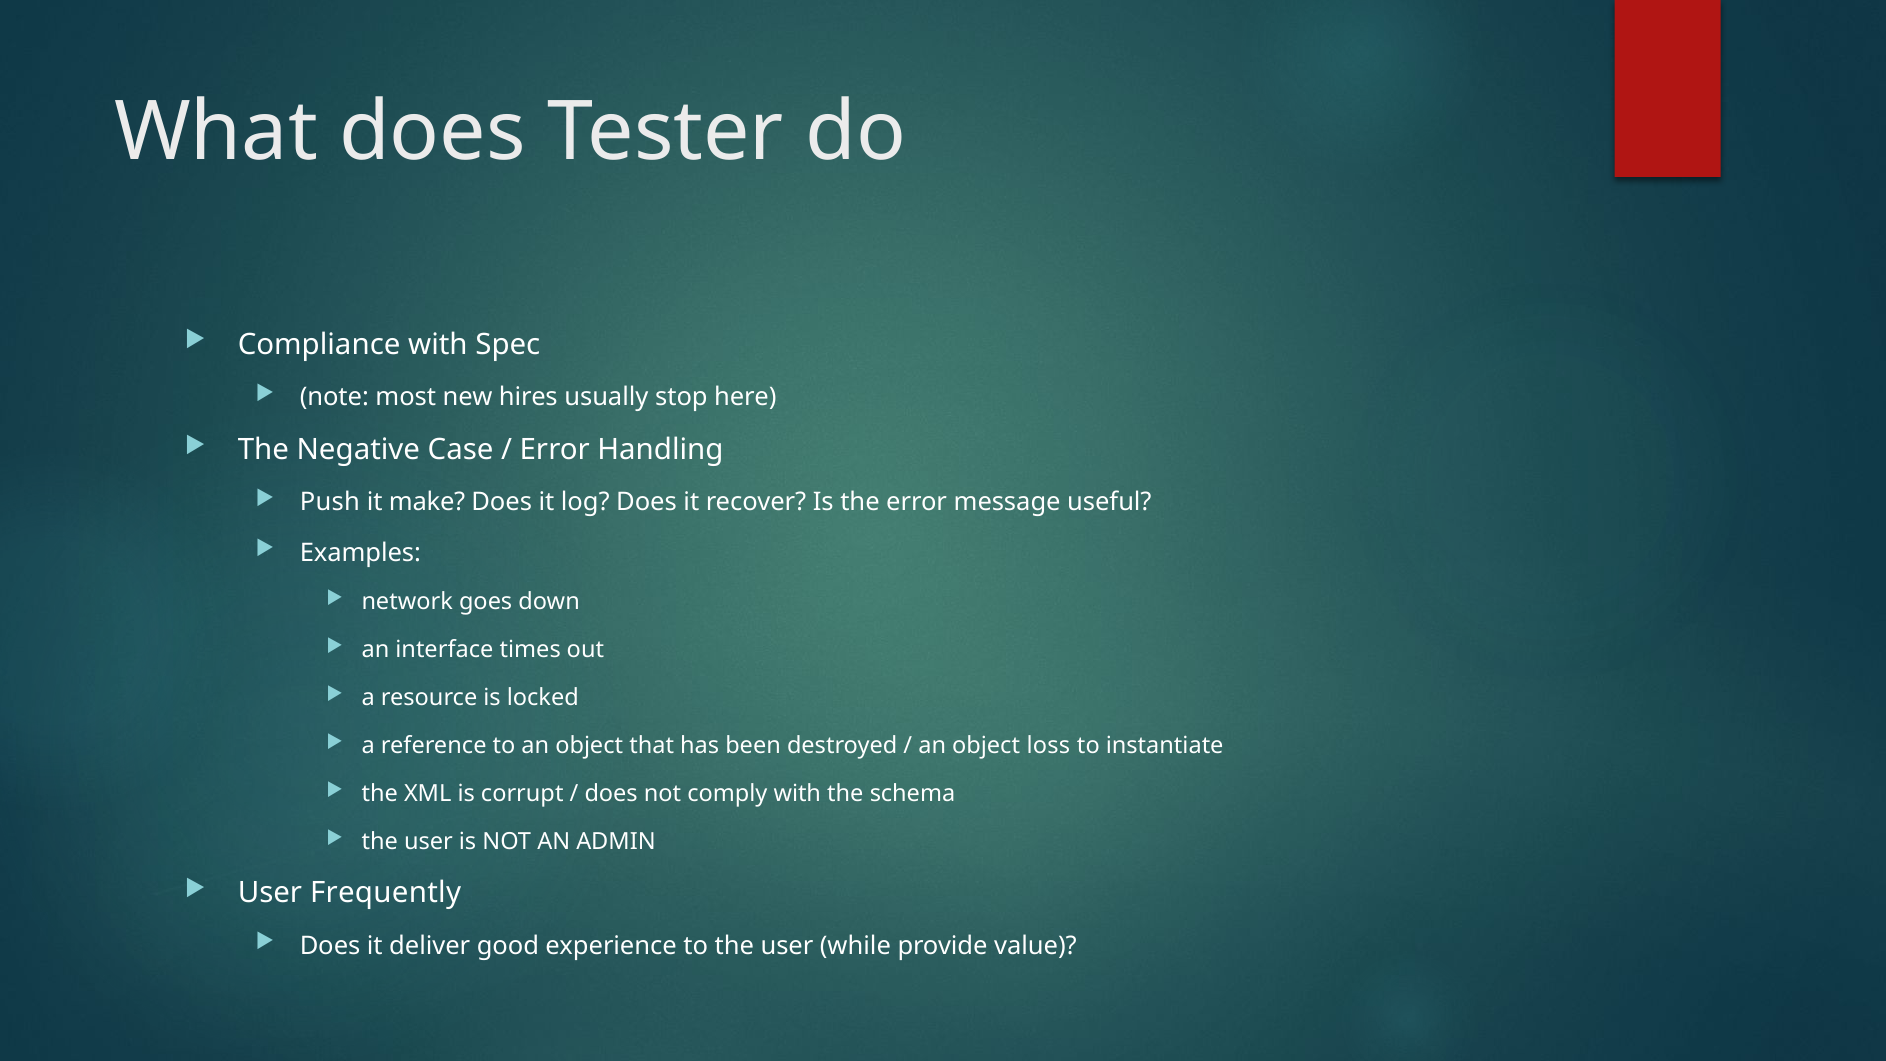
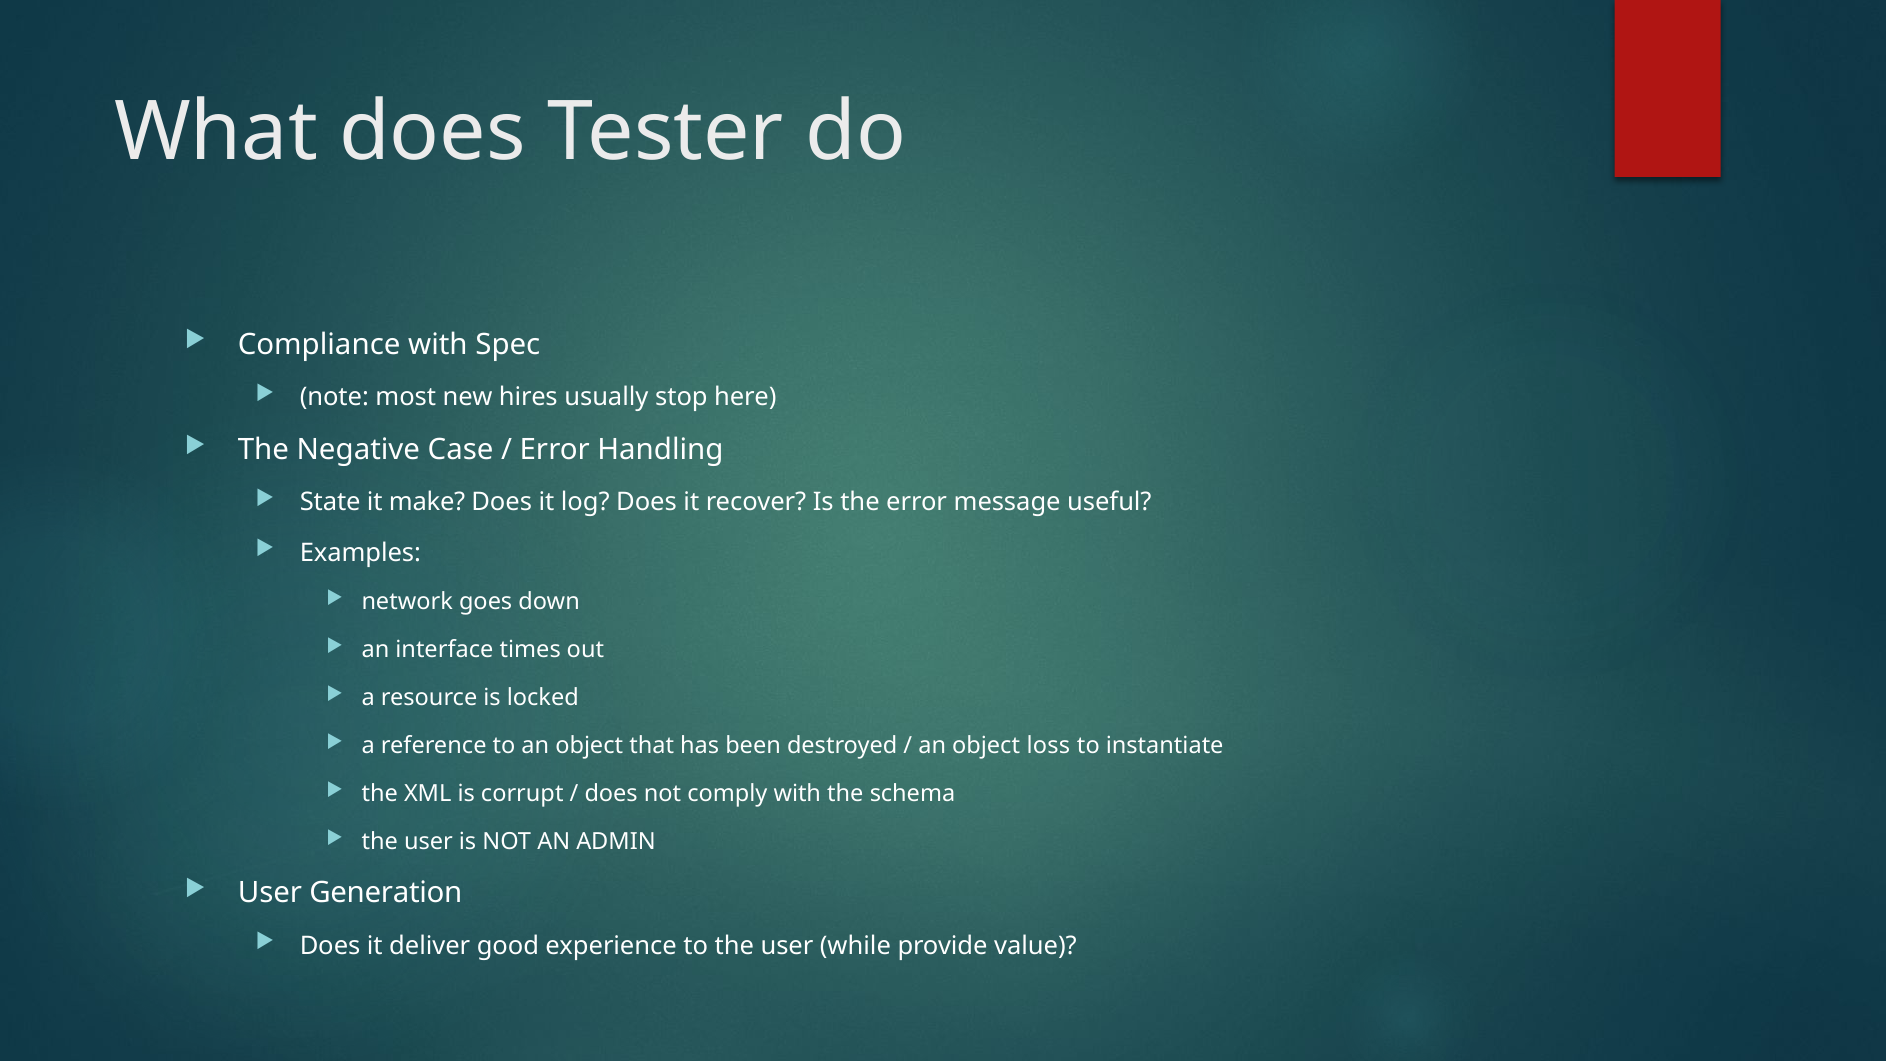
Push: Push -> State (330, 502)
Frequently: Frequently -> Generation (386, 893)
